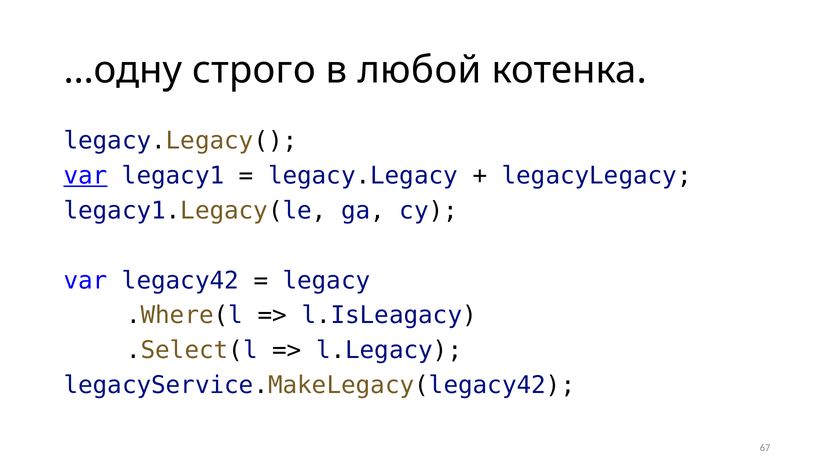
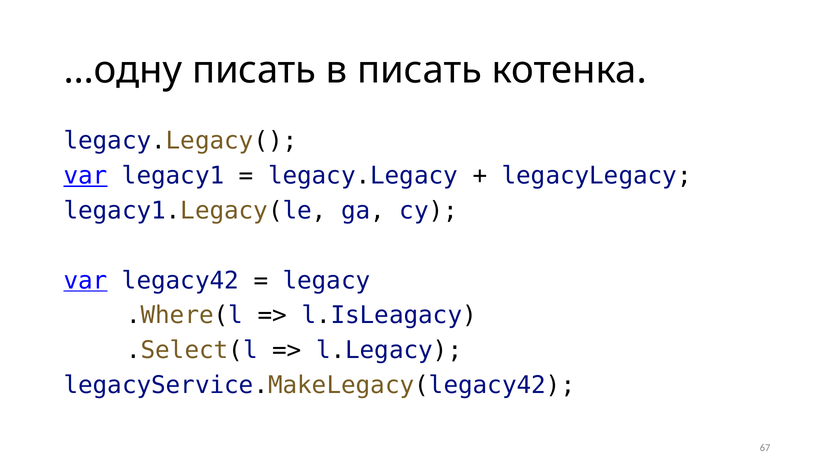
…одну строго: строго -> писать (254, 70)
в любой: любой -> писать (420, 70)
var underline: none -> present (86, 281)
